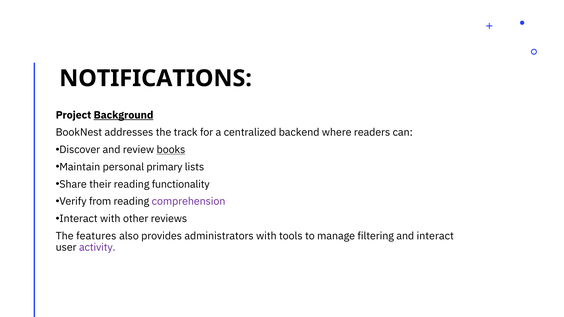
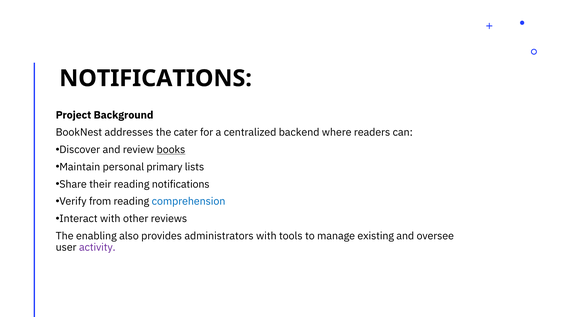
Background underline: present -> none (124, 115)
track: track -> cater (186, 132)
reading functionality: functionality -> notifications (181, 184)
comprehension colour: purple -> blue (189, 202)
features: features -> enabling (96, 236)
filtering: filtering -> existing (376, 236)
and interact: interact -> oversee (435, 236)
